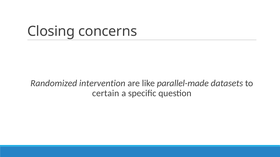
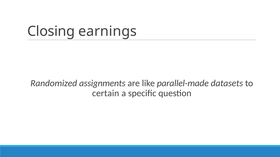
concerns: concerns -> earnings (108, 31)
intervention: intervention -> assignments (102, 83)
